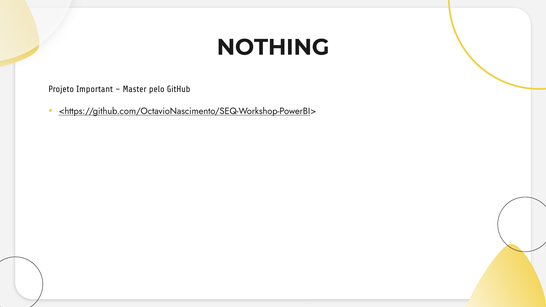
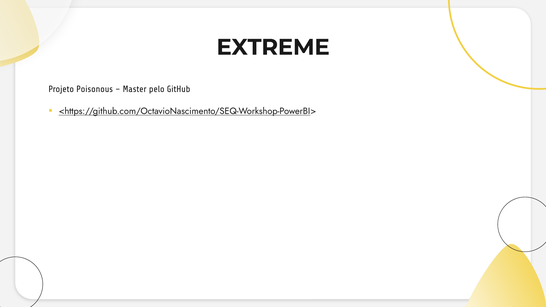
NOTHING: NOTHING -> EXTREME (273, 47)
Important: Important -> Poisonous (95, 89)
